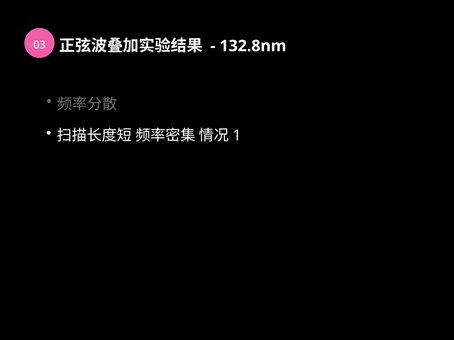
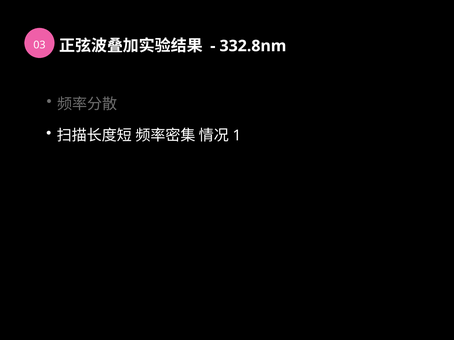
132.8nm: 132.8nm -> 332.8nm (253, 46)
